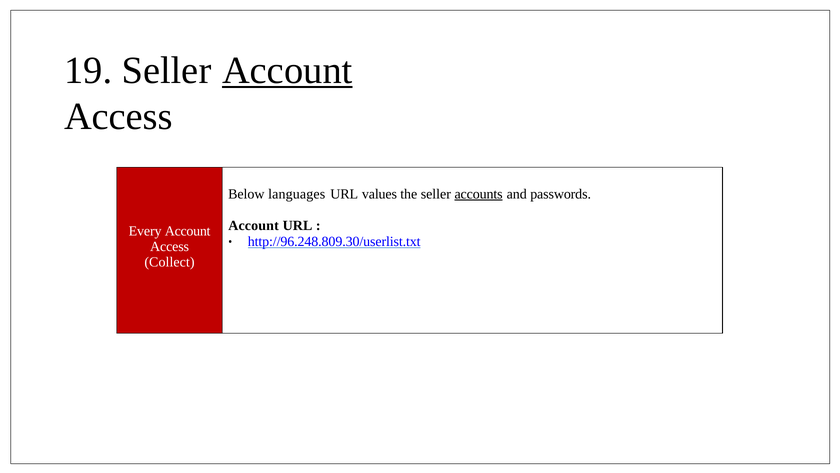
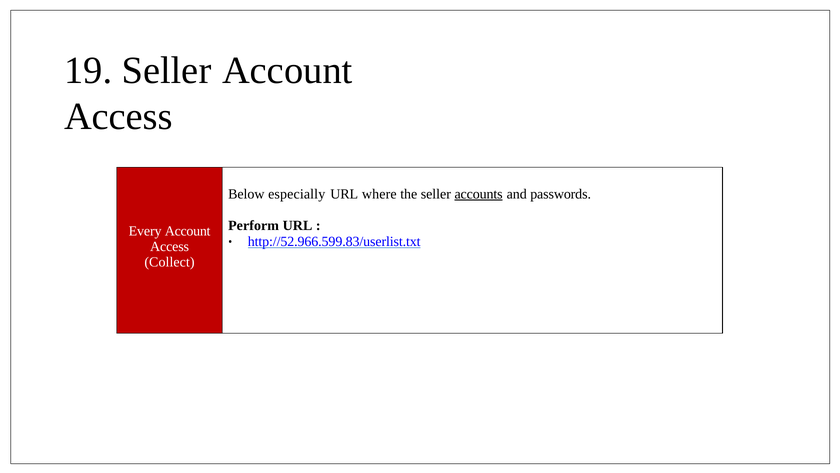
Account underline: present -> none (287, 70)
languages: languages -> especially (297, 194)
values: values -> where (379, 194)
Account: Account -> Perform (254, 226)
http://96.248.809.30/userlist.txt: http://96.248.809.30/userlist.txt -> http://52.966.599.83/userlist.txt (334, 241)
